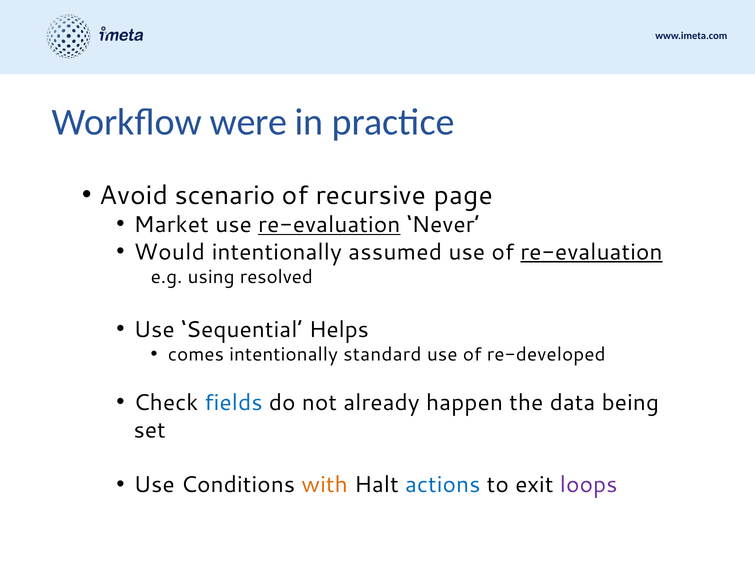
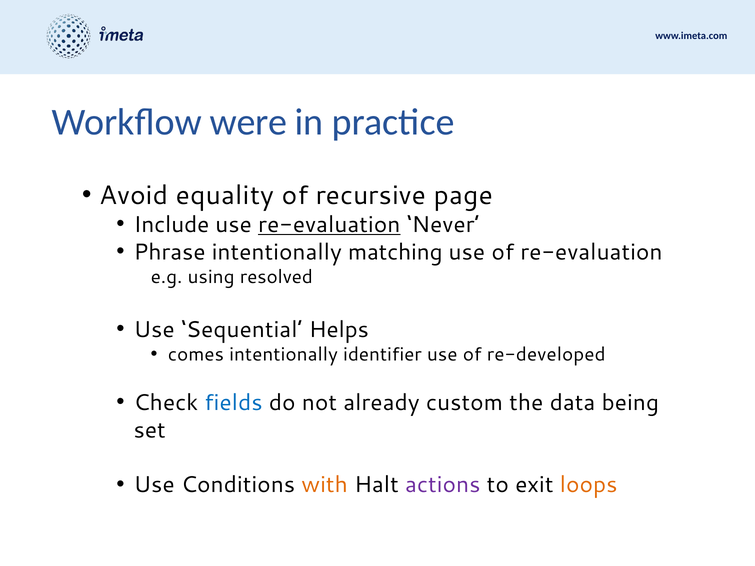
scenario: scenario -> equality (225, 195)
Market: Market -> Include (171, 225)
Would: Would -> Phrase (170, 252)
assumed: assumed -> matching (395, 252)
re-evaluation underline: present -> none (591, 252)
standard: standard -> identifier (382, 355)
happen: happen -> custom (464, 403)
actions colour: blue -> purple (443, 485)
loops colour: purple -> orange (589, 485)
